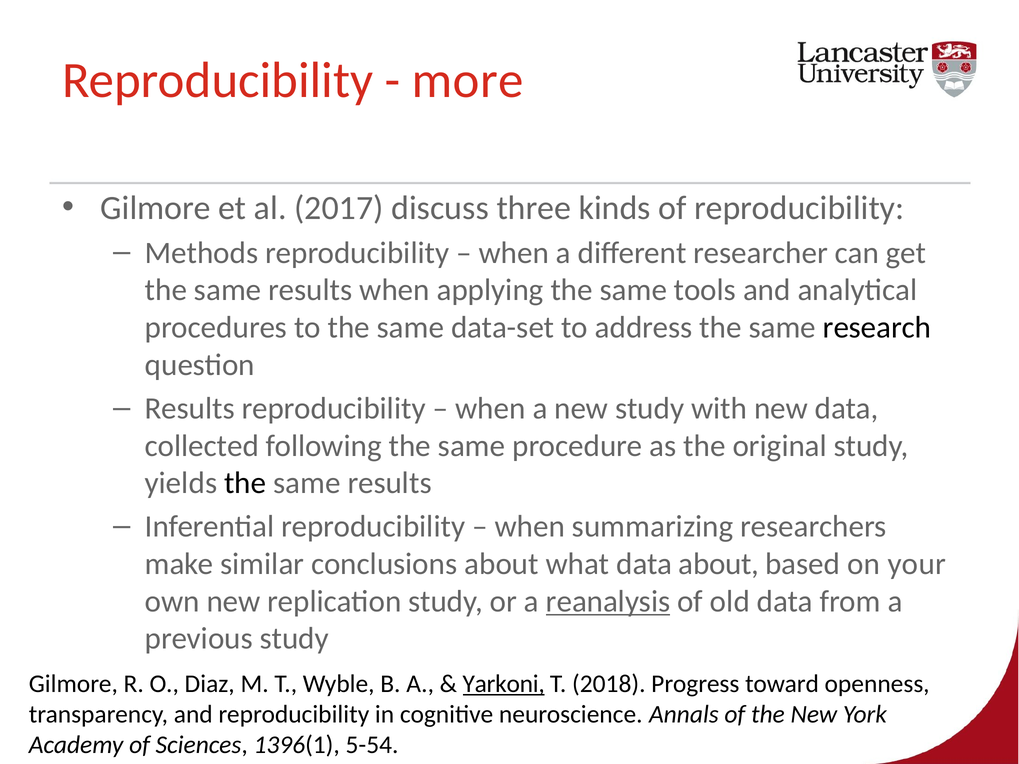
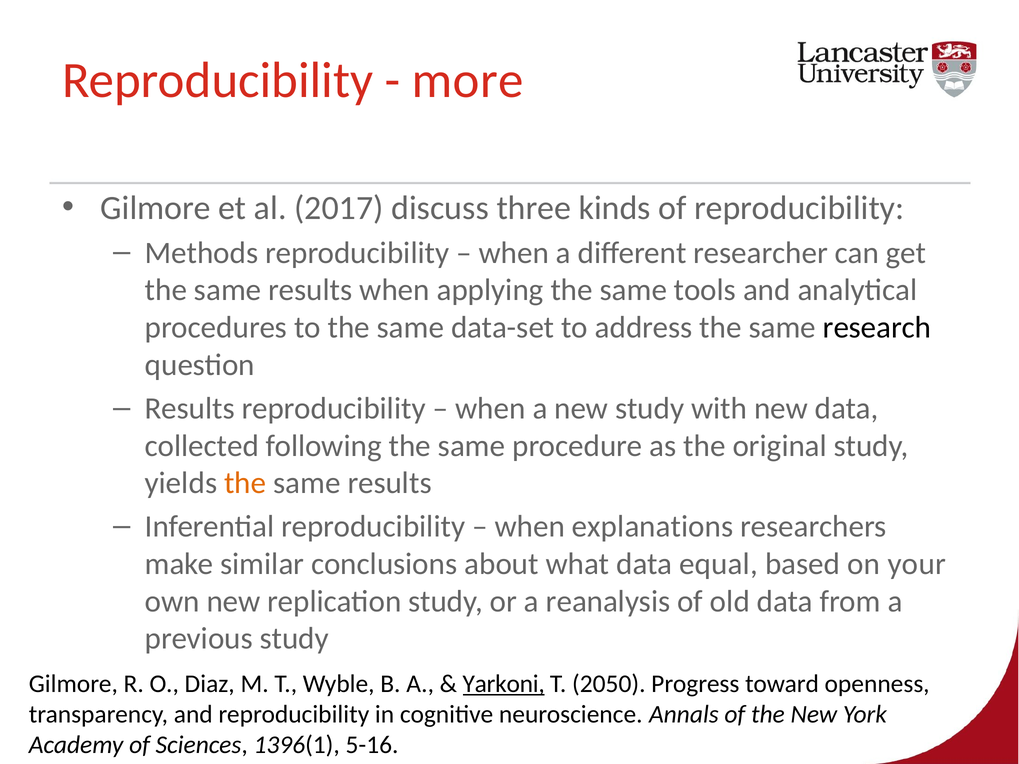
the colour: black -> orange (245, 483)
summarizing: summarizing -> explanations (653, 527)
data about: about -> equal (719, 564)
reanalysis underline: present -> none (608, 602)
2018: 2018 -> 2050 (609, 684)
5-54: 5-54 -> 5-16 (372, 745)
